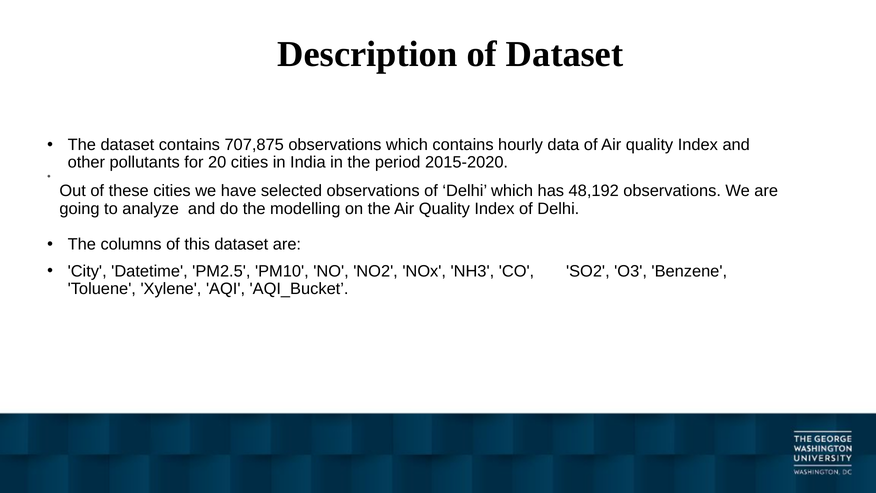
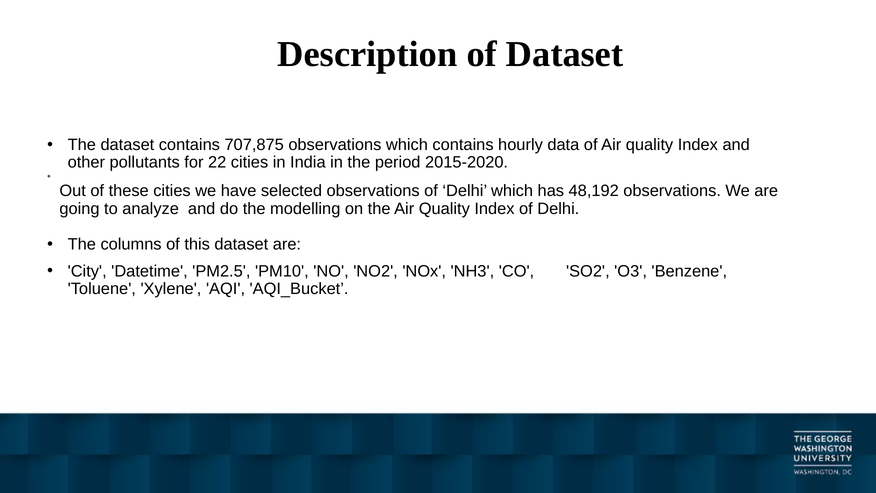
20: 20 -> 22 (217, 162)
